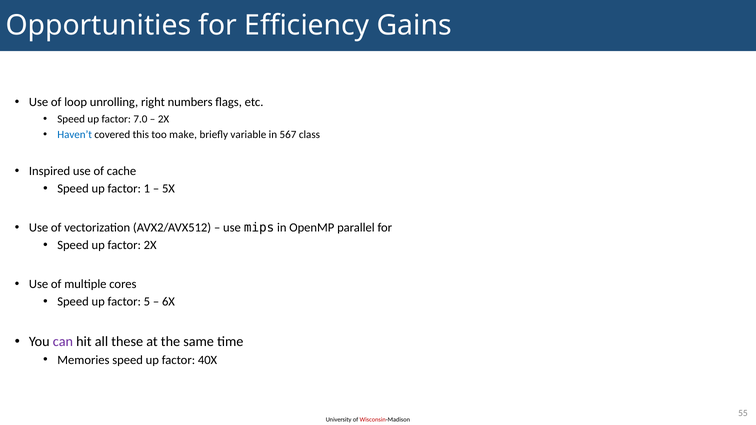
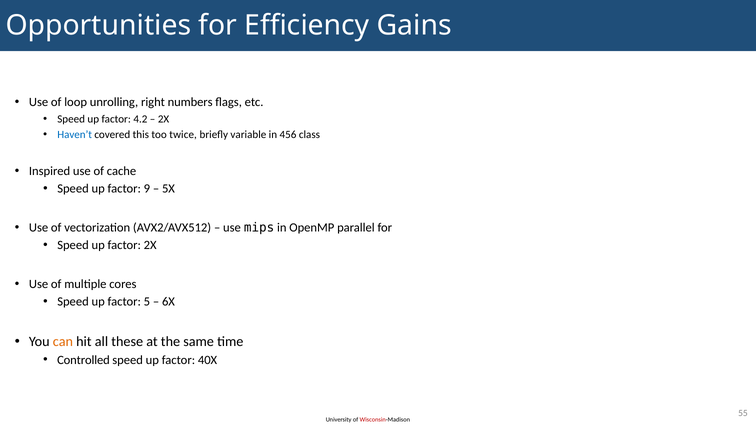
7.0: 7.0 -> 4.2 (140, 119)
make: make -> twice (183, 135)
567: 567 -> 456 (288, 135)
1: 1 -> 9 (147, 189)
can colour: purple -> orange (63, 342)
Memories: Memories -> Controlled (83, 360)
